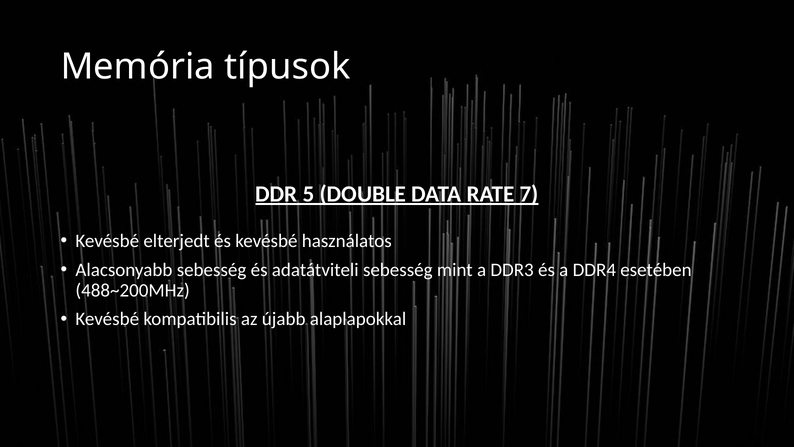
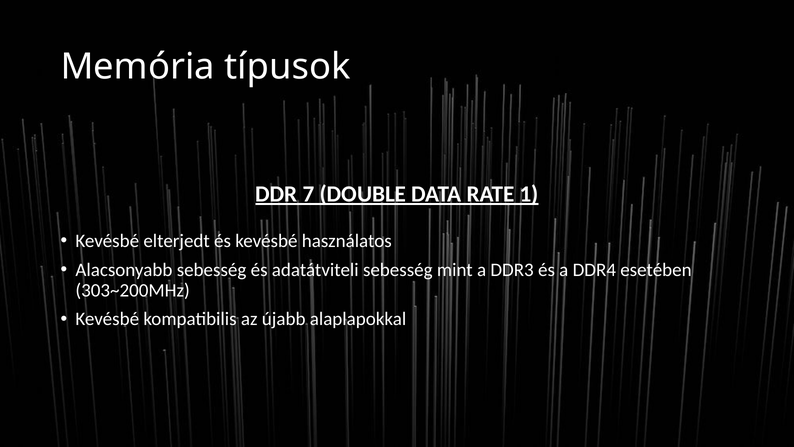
5: 5 -> 7 (309, 194)
7: 7 -> 1 (529, 194)
488~200MHz: 488~200MHz -> 303~200MHz (133, 290)
